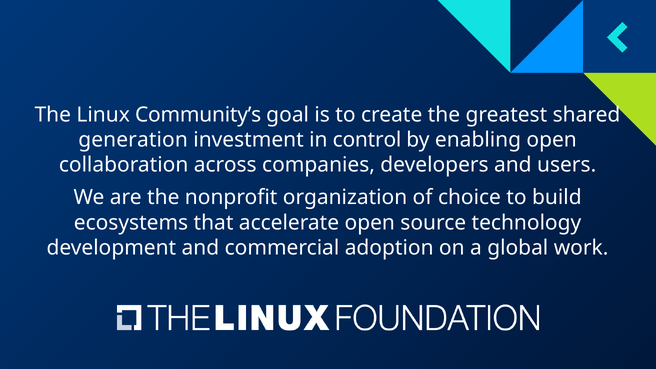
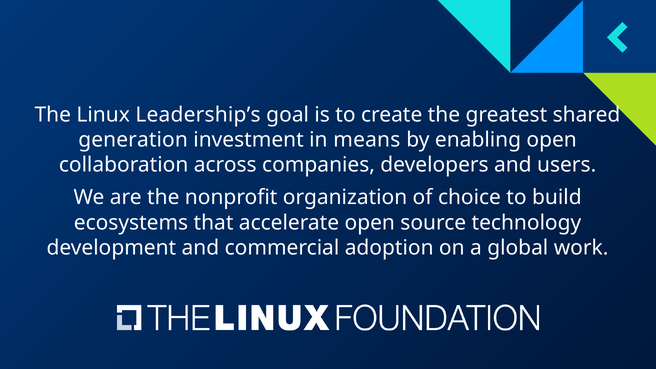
Community’s: Community’s -> Leadership’s (198, 115)
control: control -> means (367, 140)
